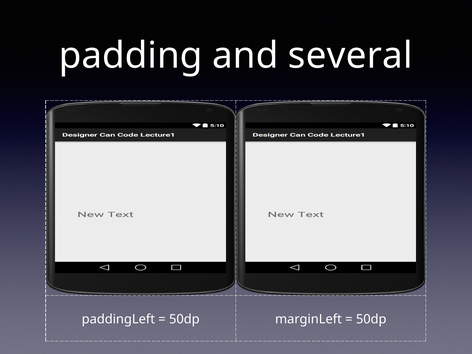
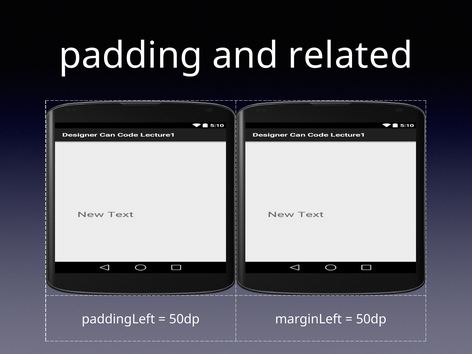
several: several -> related (350, 56)
